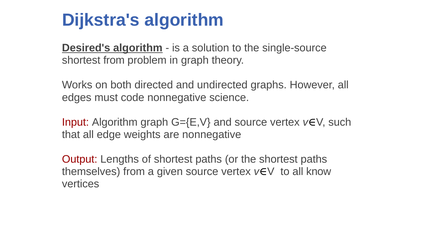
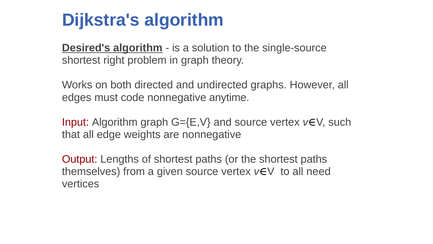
shortest from: from -> right (114, 60)
science: science -> anytime (229, 97)
know: know -> need (319, 171)
